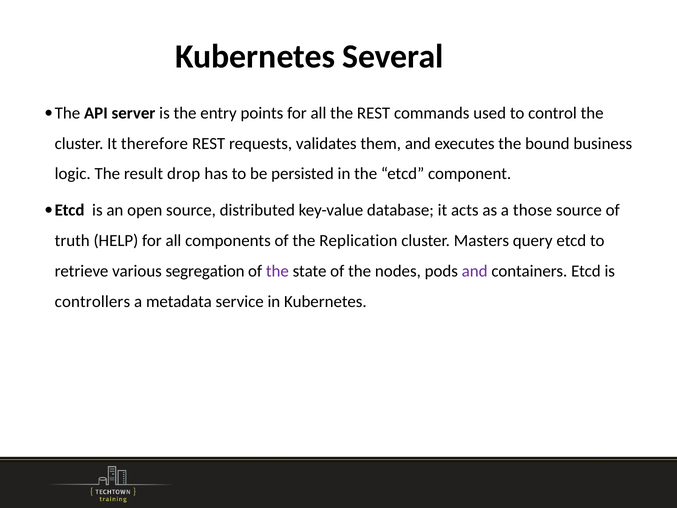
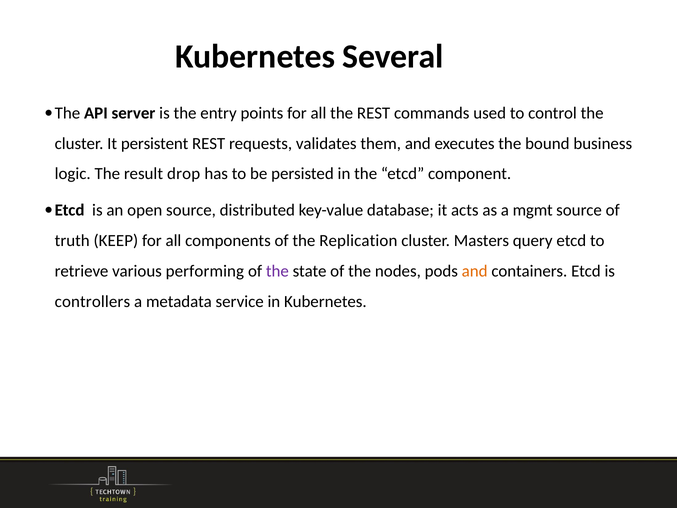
therefore: therefore -> persistent (155, 143)
those: those -> mgmt (533, 210)
HELP: HELP -> KEEP (116, 241)
segregation: segregation -> performing (205, 271)
and colour: purple -> orange (475, 271)
